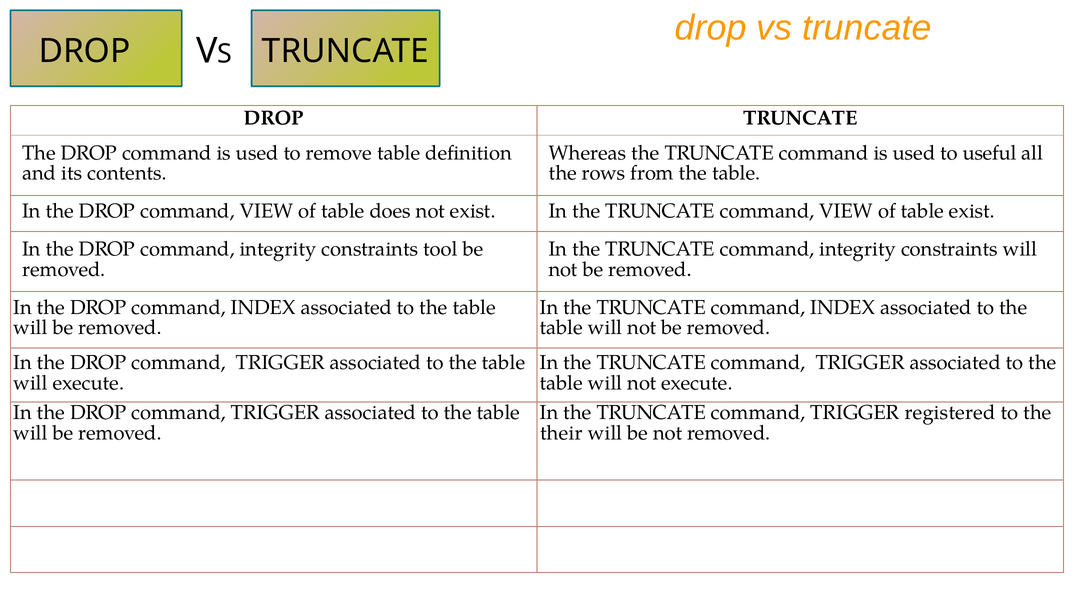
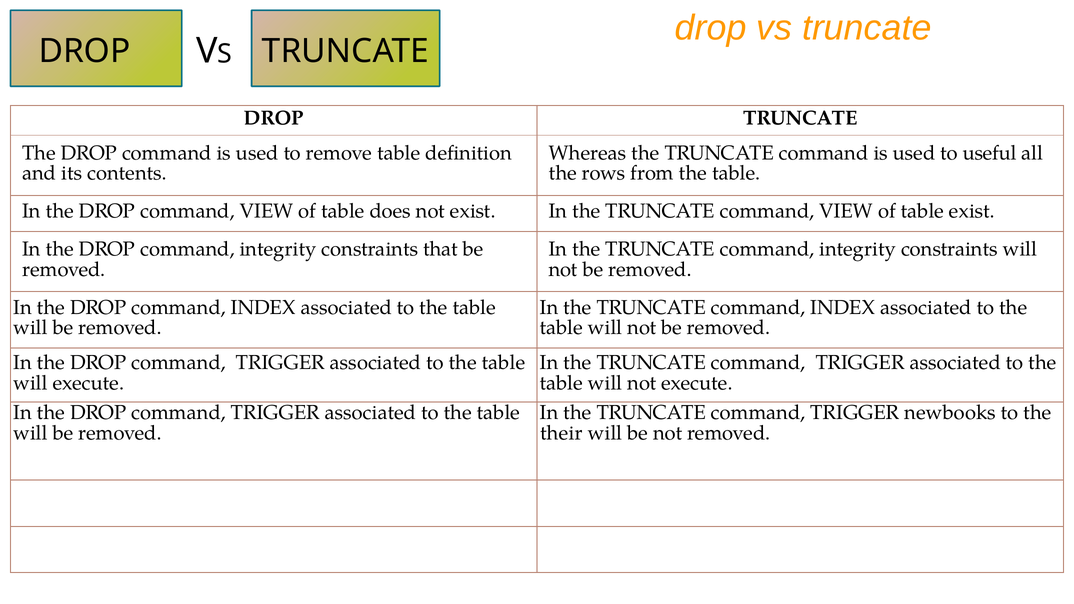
tool: tool -> that (440, 249)
registered: registered -> newbooks (950, 413)
